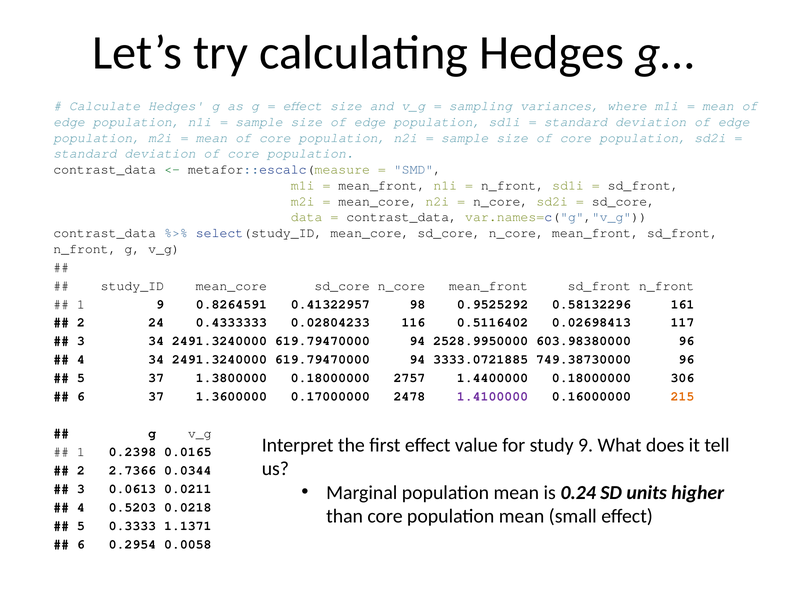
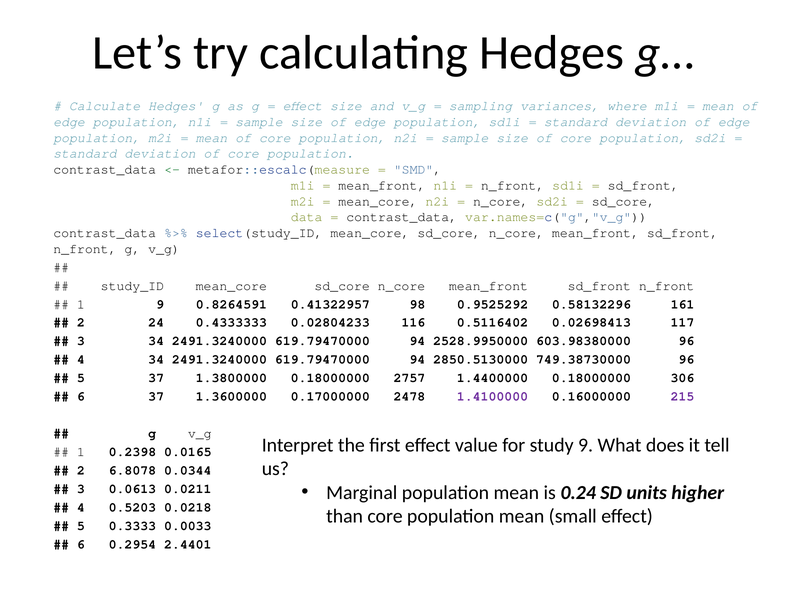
3333.0721885: 3333.0721885 -> 2850.5130000 (481, 360)
215 colour: orange -> purple (682, 397)
2.7366: 2.7366 -> 6.8078 (132, 471)
1.1371: 1.1371 -> 0.0033 (188, 526)
0.0058: 0.0058 -> 2.4401 (188, 545)
